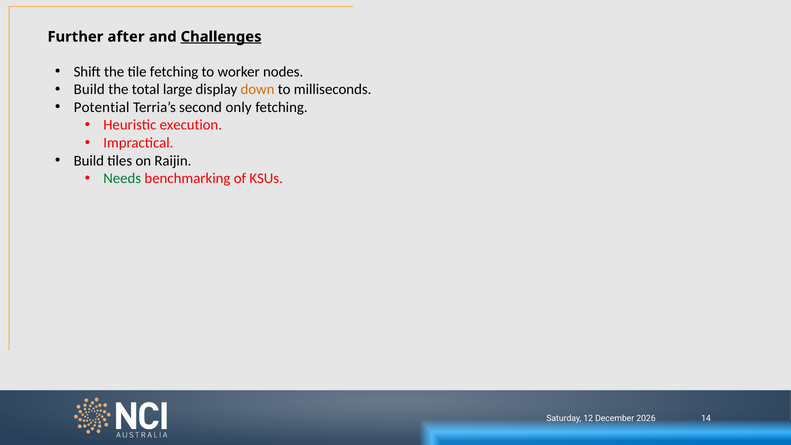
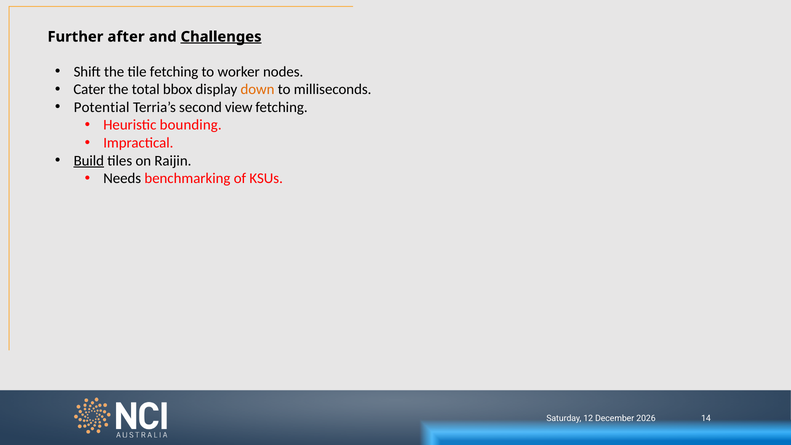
Build: Build -> Cater (89, 89)
large: large -> bbox (178, 89)
only: only -> view (239, 107)
execution: execution -> bounding (191, 125)
Build underline: none -> present (89, 161)
Needs colour: green -> black (122, 178)
